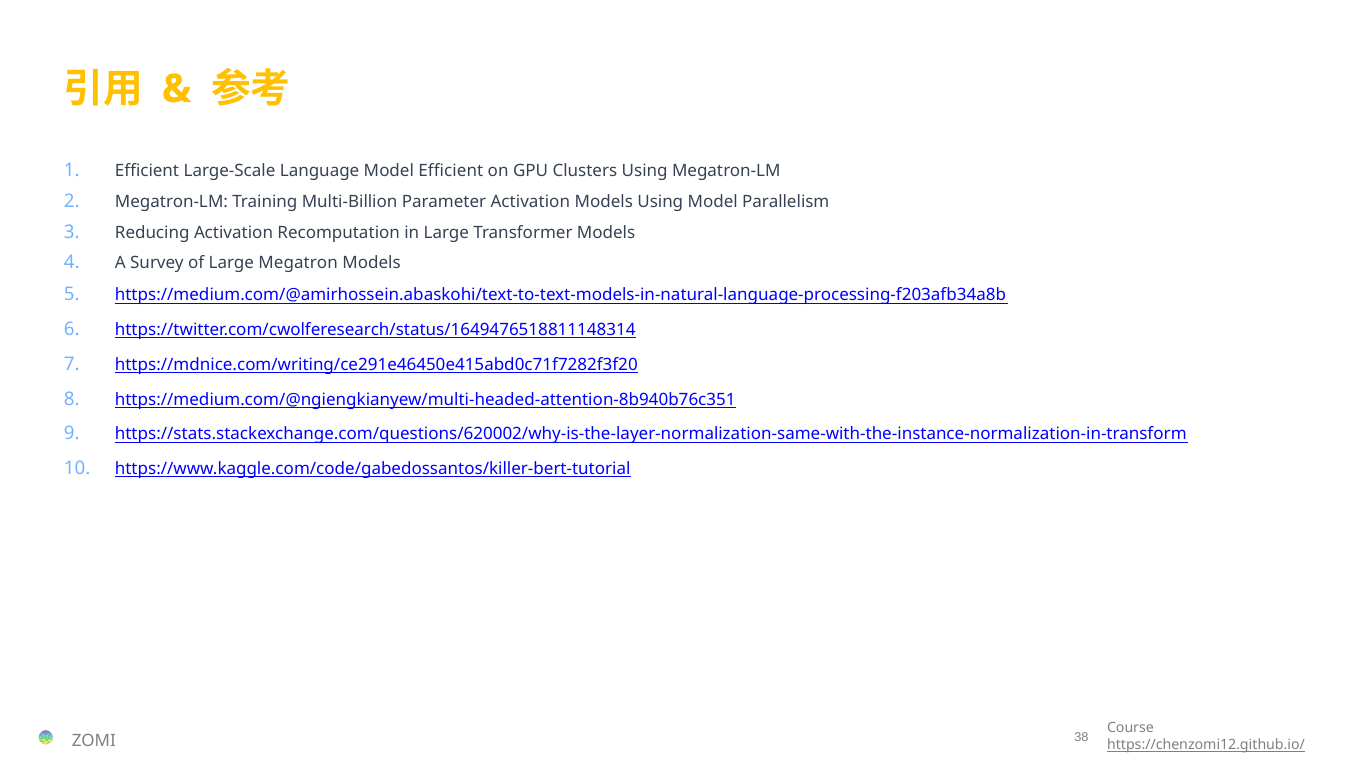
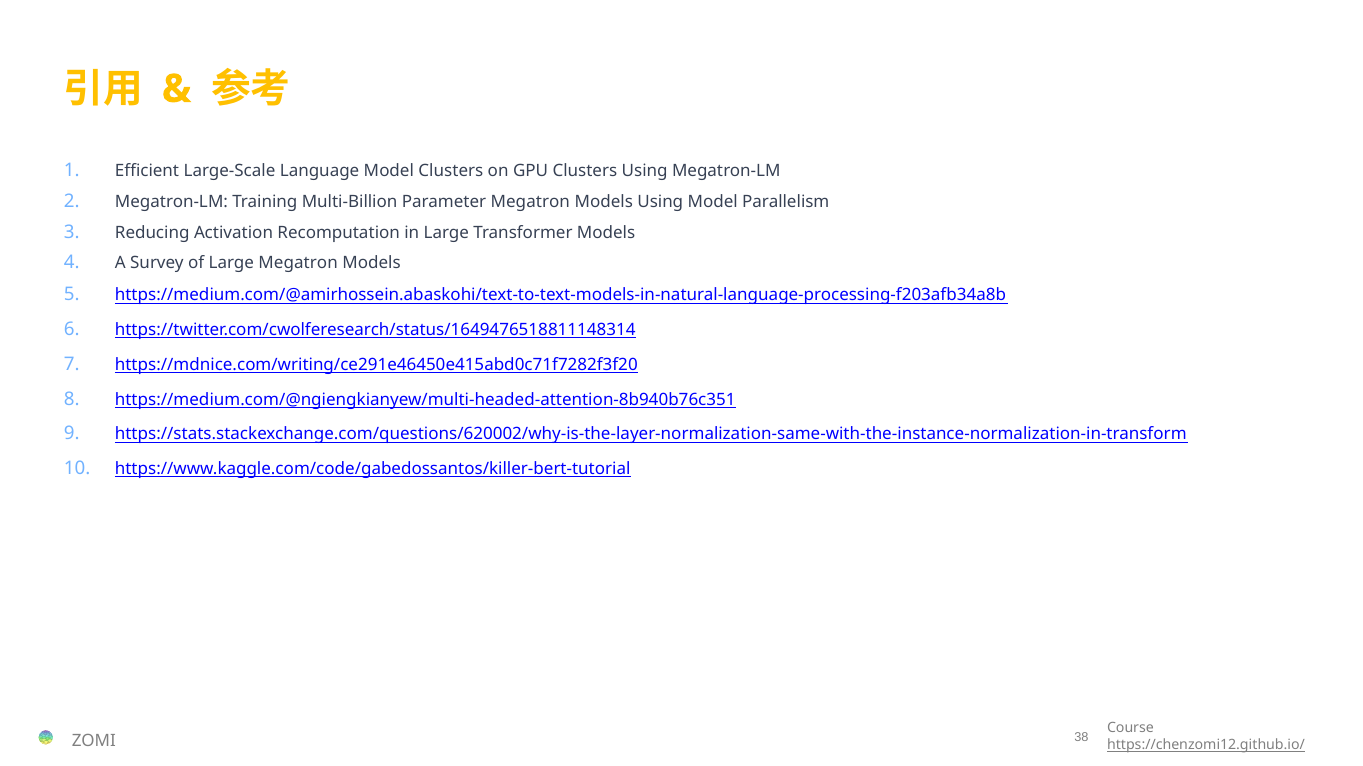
Model Efficient: Efficient -> Clusters (451, 171)
Parameter Activation: Activation -> Megatron (530, 202)
